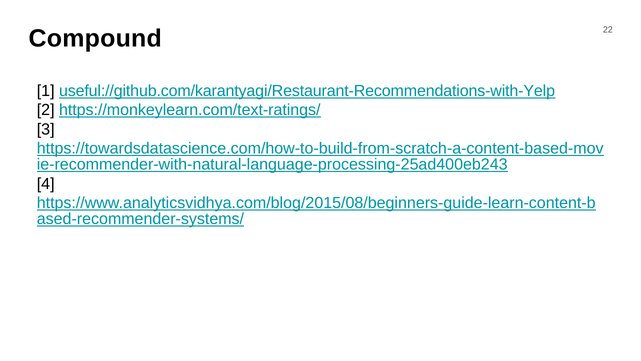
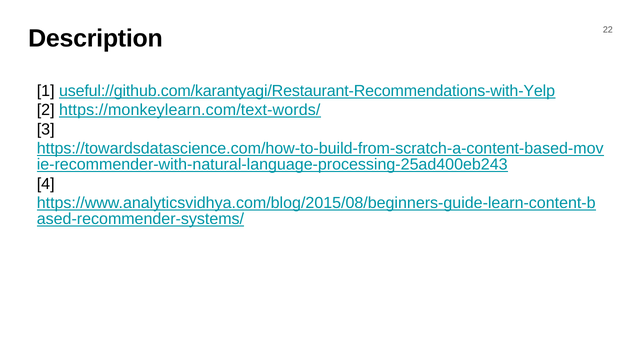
Compound: Compound -> Description (95, 38)
https://monkeylearn.com/text-ratings/: https://monkeylearn.com/text-ratings/ -> https://monkeylearn.com/text-words/ (190, 110)
